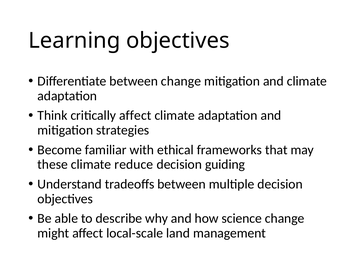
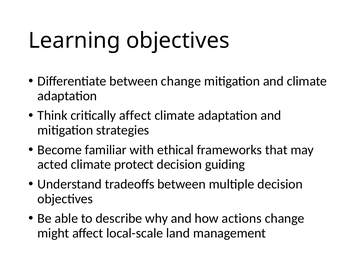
these: these -> acted (53, 164)
reduce: reduce -> protect (134, 164)
science: science -> actions (242, 218)
